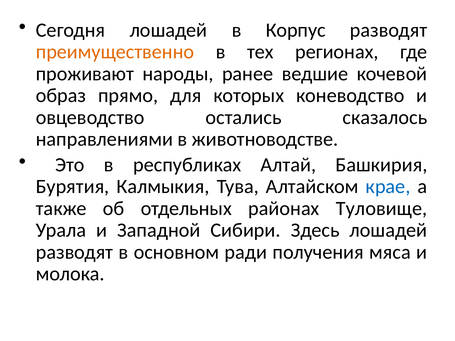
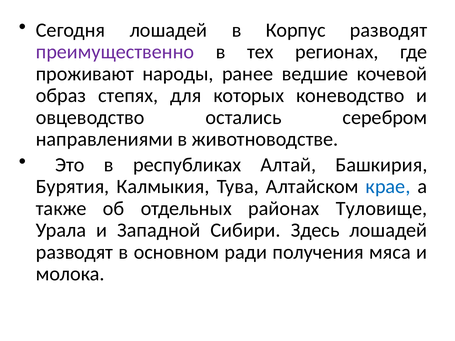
преимущественно colour: orange -> purple (115, 52)
прямо: прямо -> степях (128, 96)
сказалось: сказалось -> серебром (385, 117)
